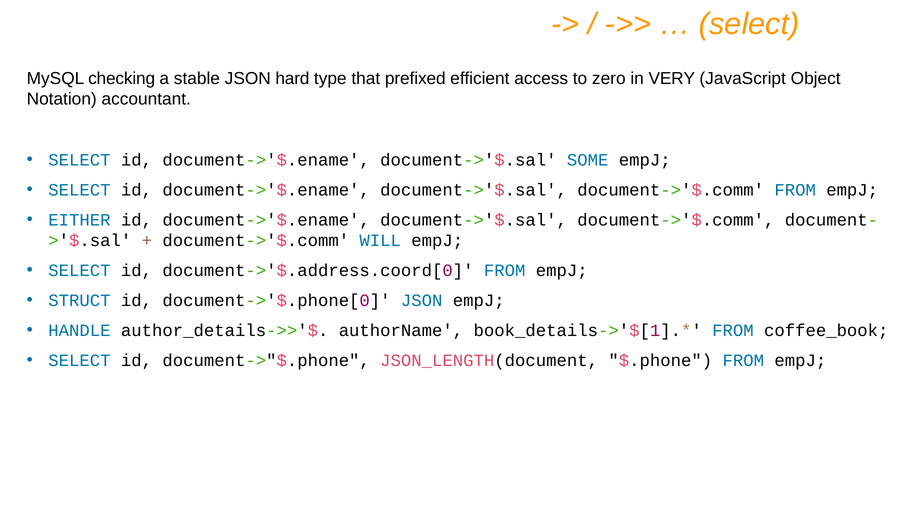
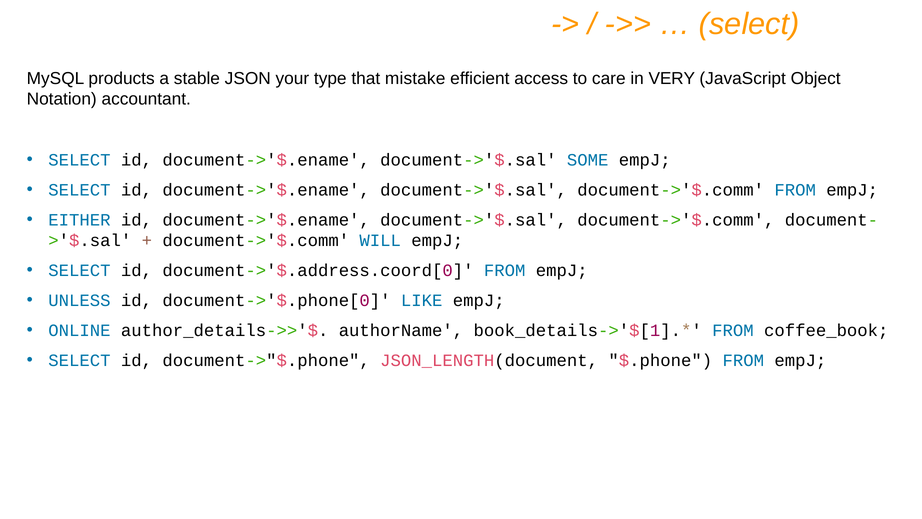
checking: checking -> products (122, 78)
hard: hard -> your (292, 78)
prefixed: prefixed -> mistake (415, 78)
zero: zero -> care (609, 78)
STRUCT: STRUCT -> UNLESS (79, 300)
document->'$.phone[0 JSON: JSON -> LIKE (422, 300)
HANDLE: HANDLE -> ONLINE (79, 330)
